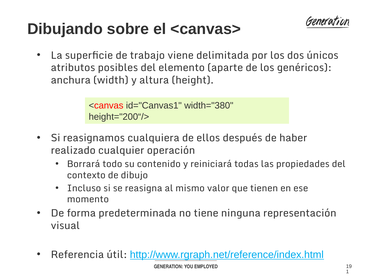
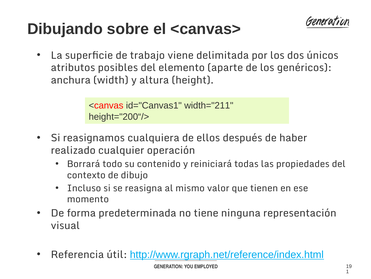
width="380: width="380 -> width="211 (209, 105)
